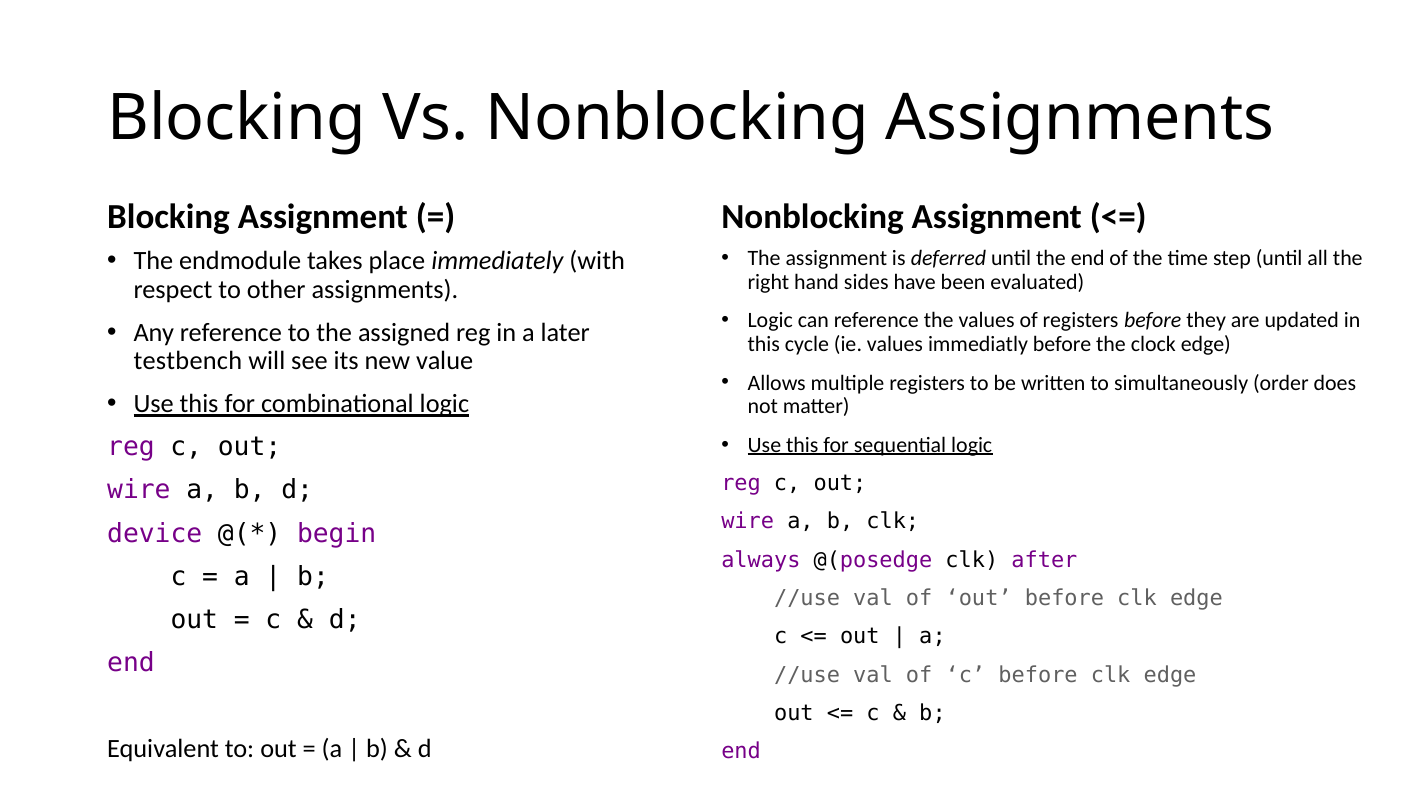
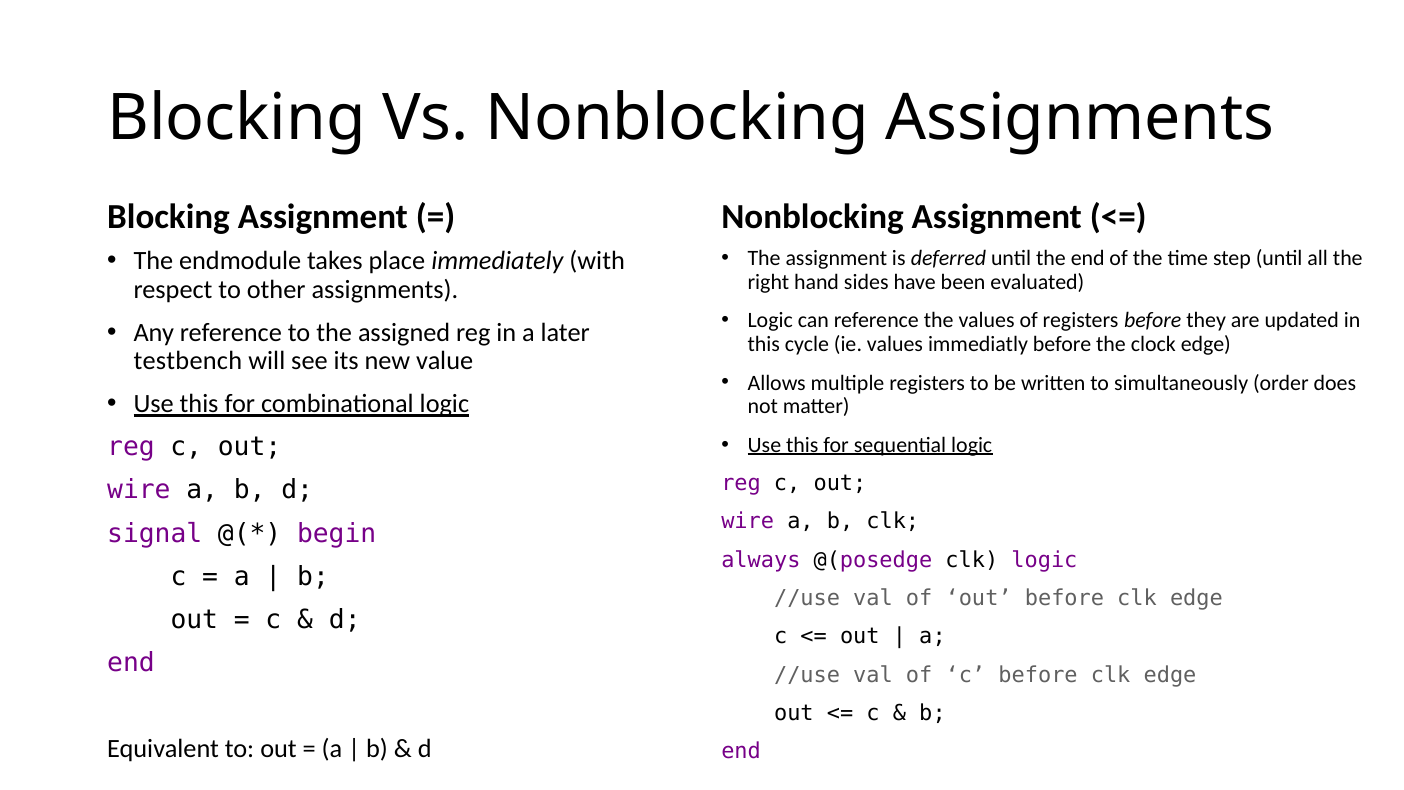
device: device -> signal (155, 533)
clk after: after -> logic (1044, 560)
